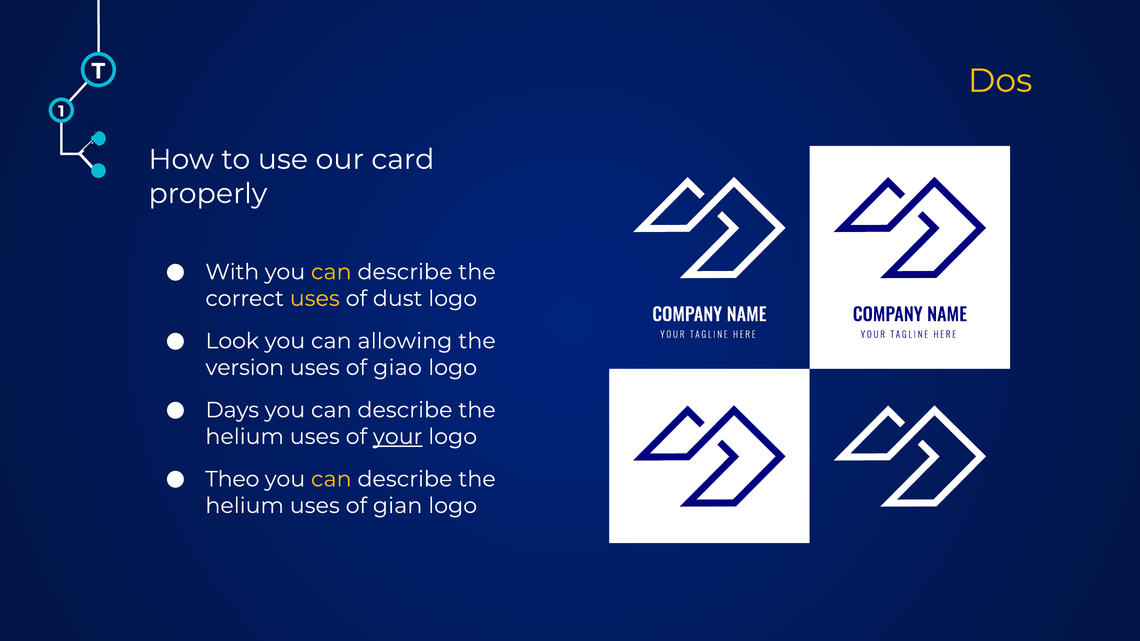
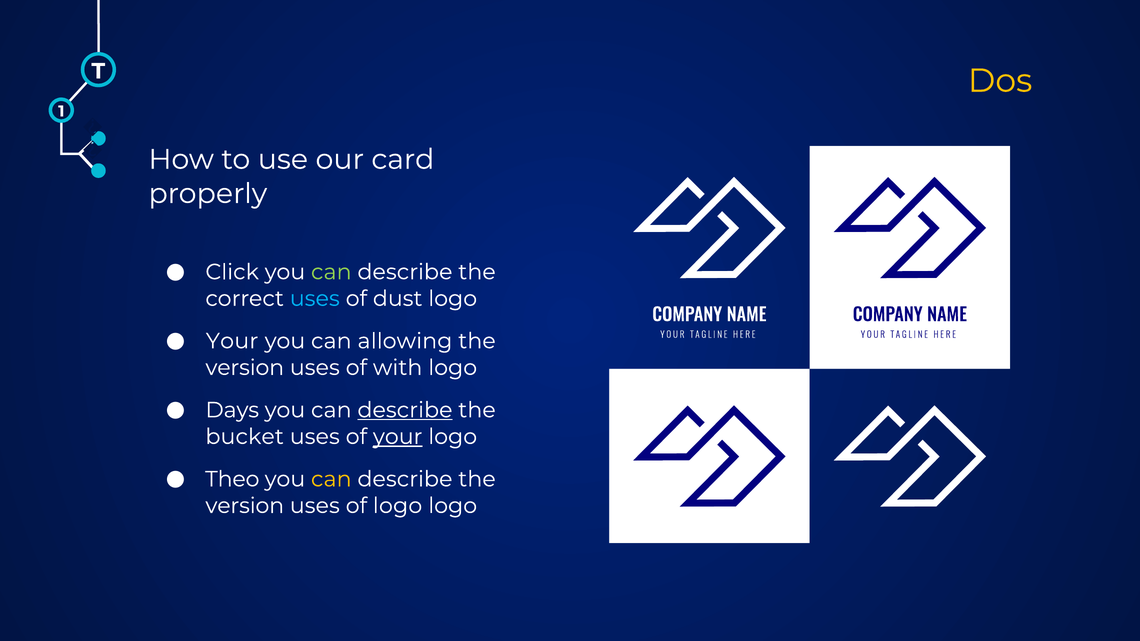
With: With -> Click (232, 272)
can colour: yellow -> light green (331, 272)
uses colour: yellow -> light blue (315, 299)
Look: Look -> Your (232, 341)
giao: giao -> with (398, 368)
describe underline: none -> present (405, 410)
helium: helium -> bucket (245, 437)
helium: helium -> version (245, 506)
of gian: gian -> logo (398, 506)
